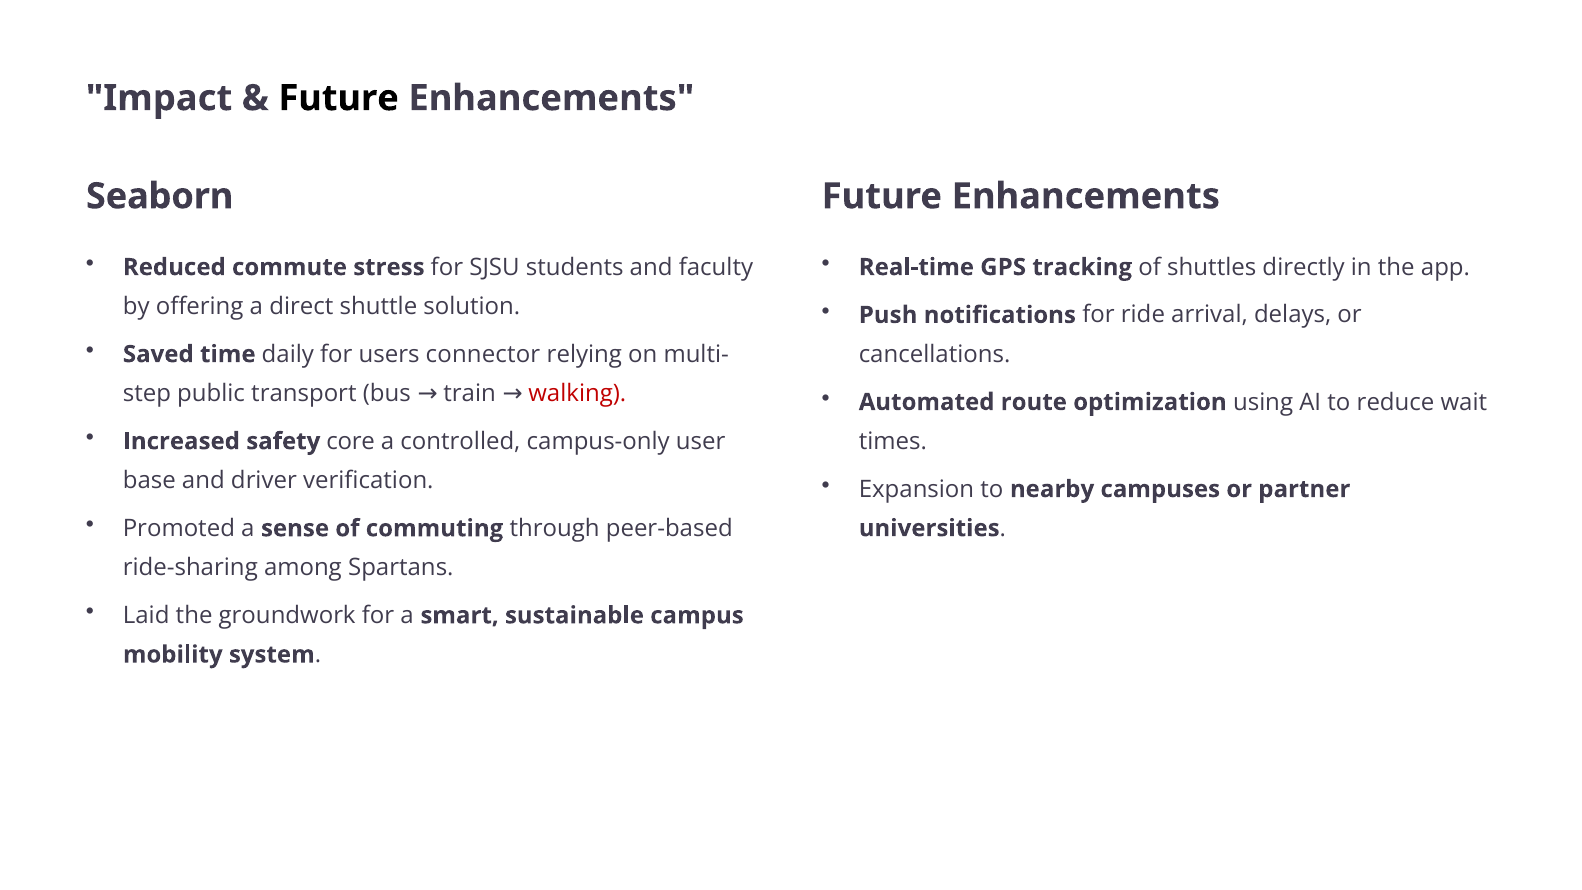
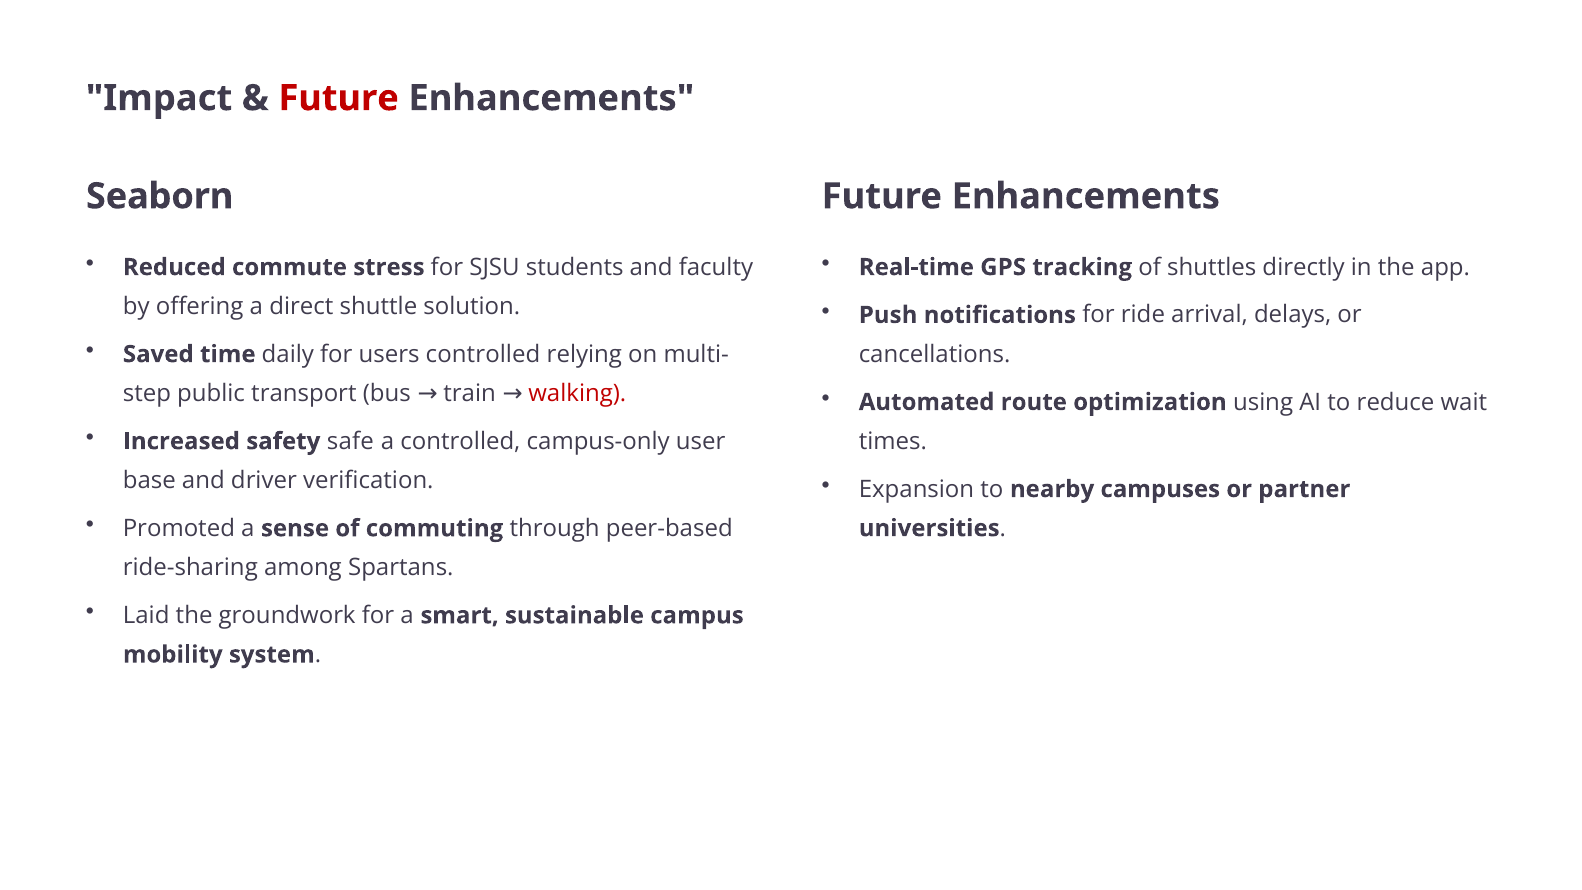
Future colour: black -> red (339, 98)
users connector: connector -> controlled (483, 354)
core: core -> safe (350, 441)
